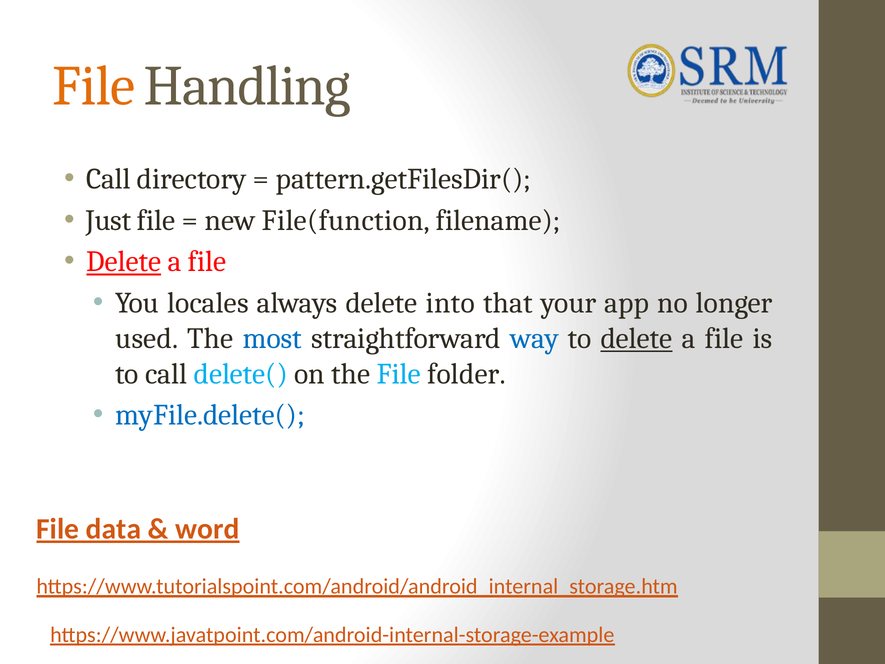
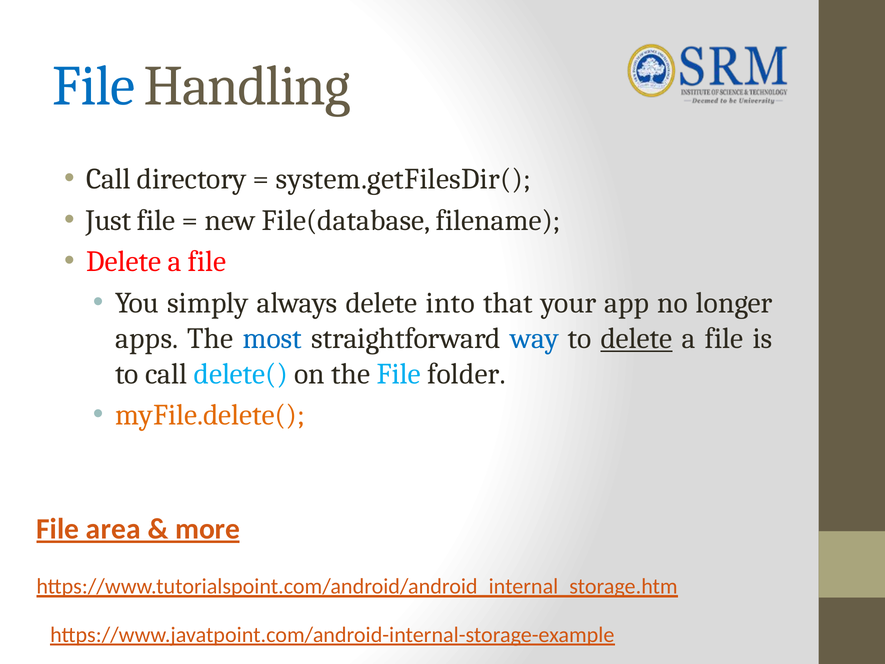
File colour: orange -> blue (94, 86)
pattern.getFilesDir(: pattern.getFilesDir( -> system.getFilesDir( (403, 179)
File(function: File(function -> File(database (346, 220)
Delete underline: present -> none (124, 262)
locales: locales -> simply (208, 303)
used: used -> apps (147, 338)
myFile.delete( colour: blue -> orange (210, 415)
data: data -> area (113, 529)
word: word -> more (208, 529)
